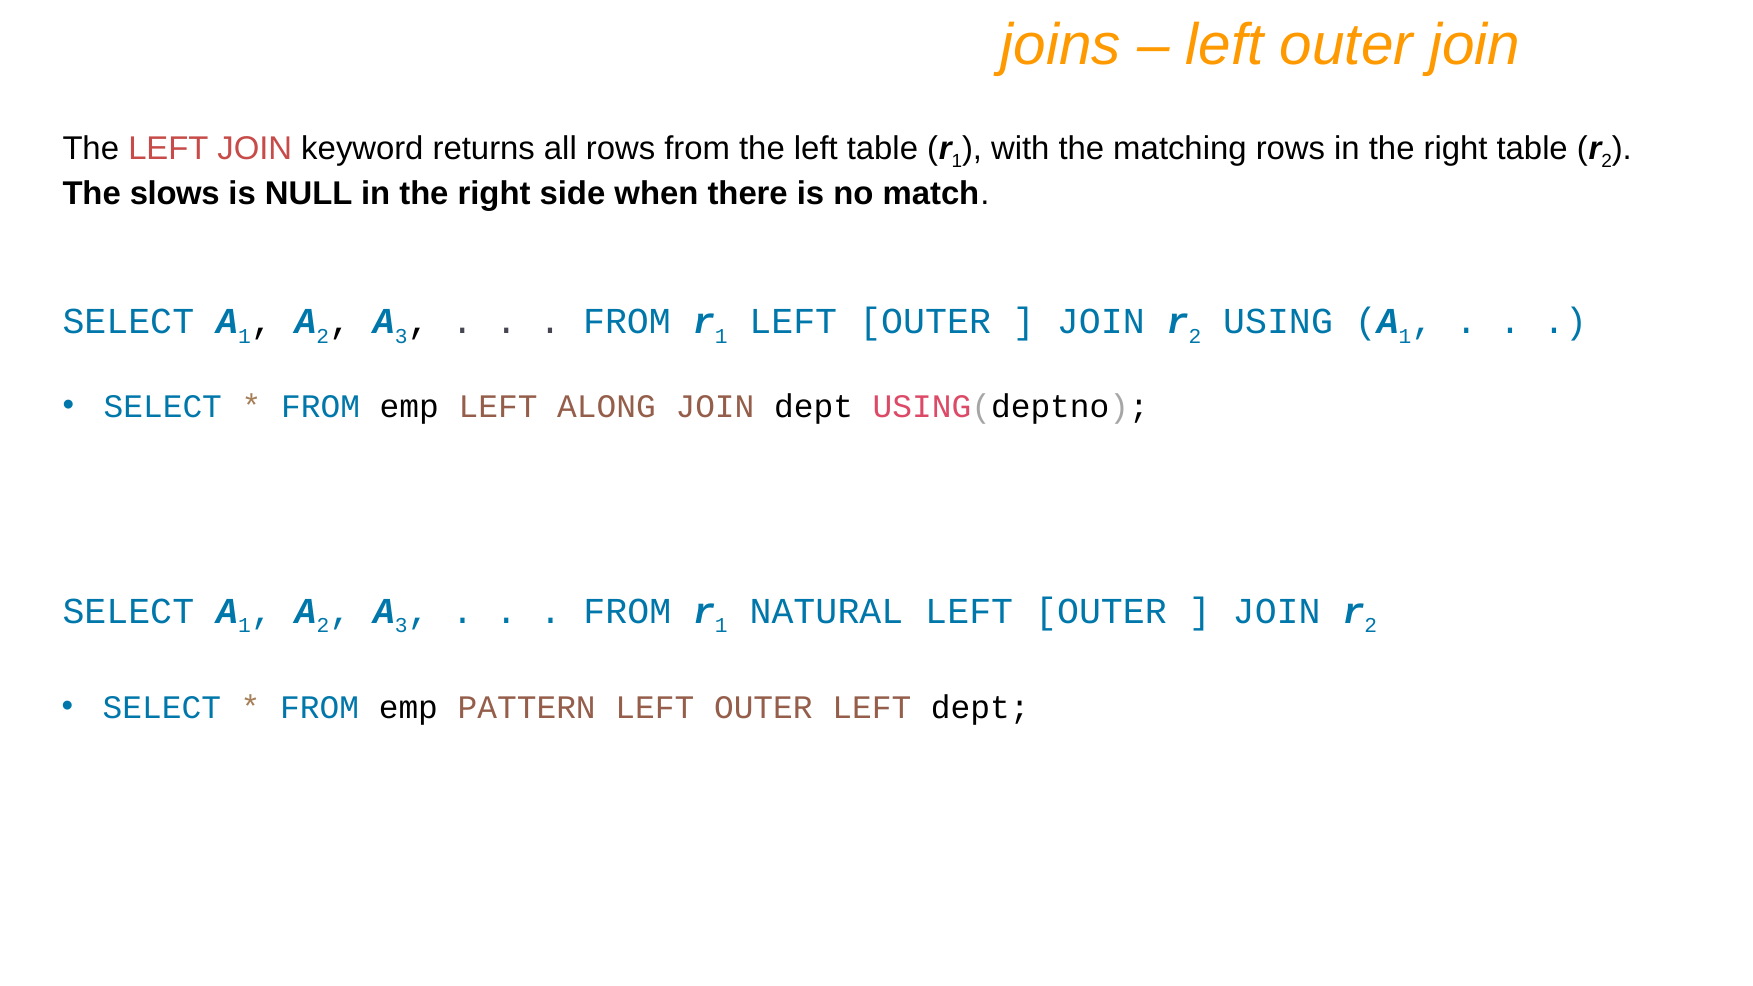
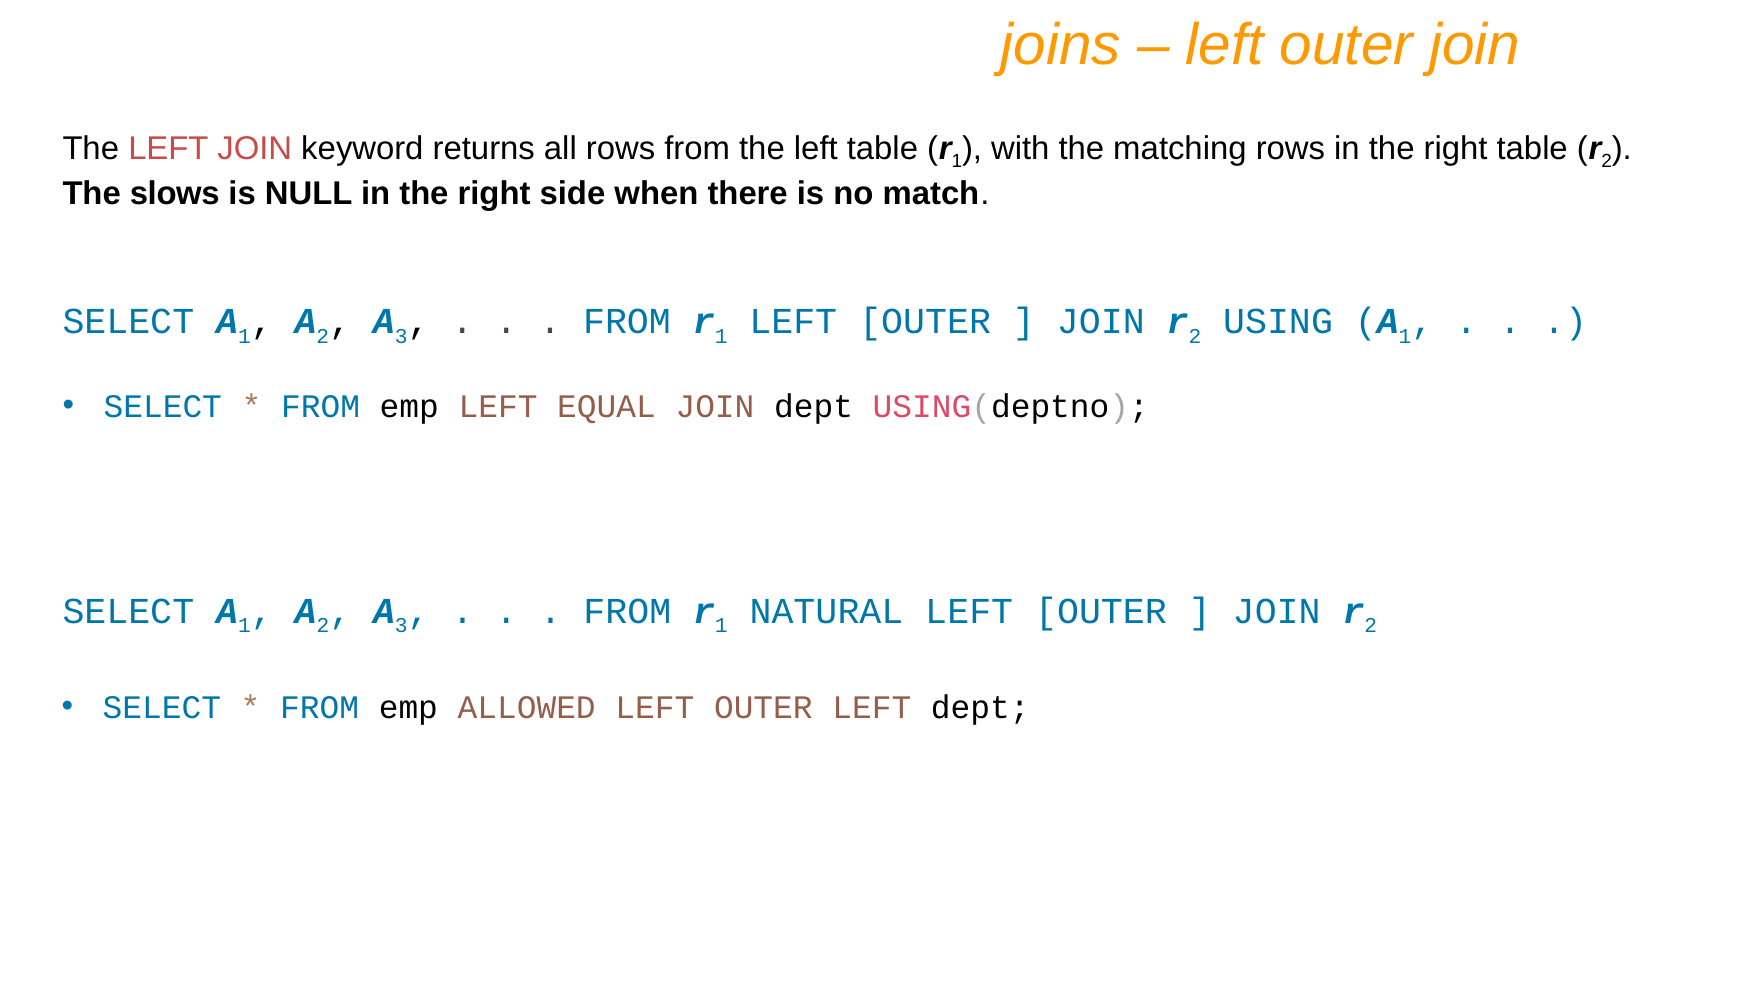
ALONG: ALONG -> EQUAL (607, 406)
PATTERN: PATTERN -> ALLOWED (527, 708)
